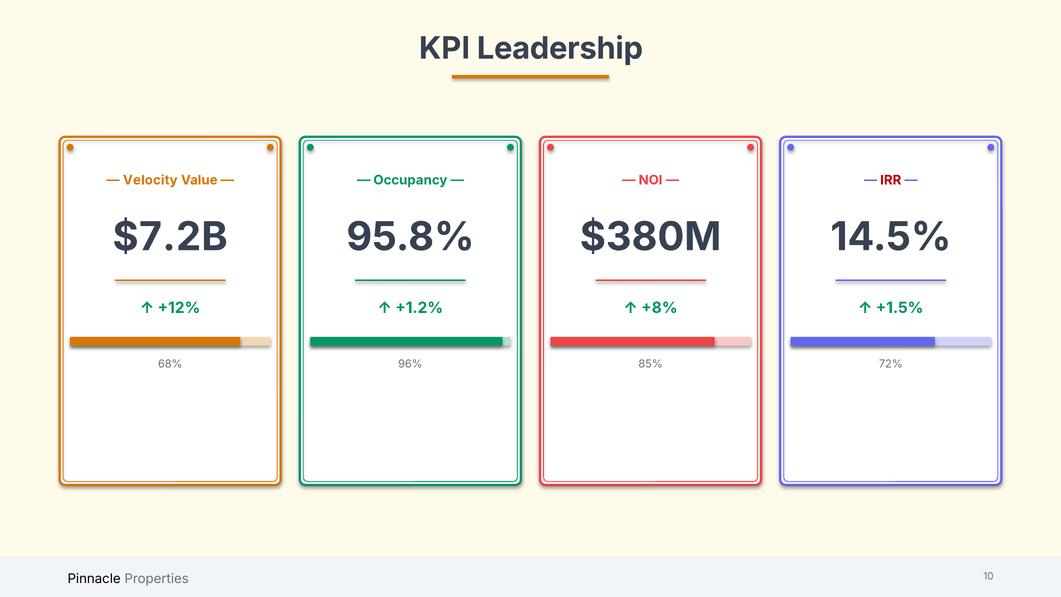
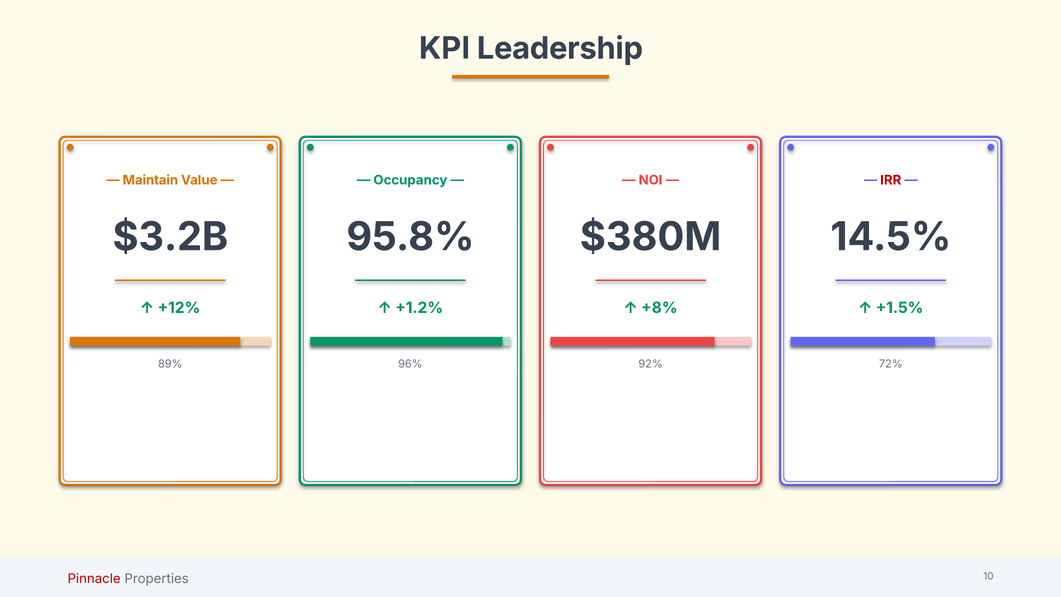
Velocity: Velocity -> Maintain (150, 180)
$7.2B: $7.2B -> $3.2B (170, 237)
68%: 68% -> 89% (170, 364)
85%: 85% -> 92% (651, 364)
Pinnacle colour: black -> red (94, 578)
